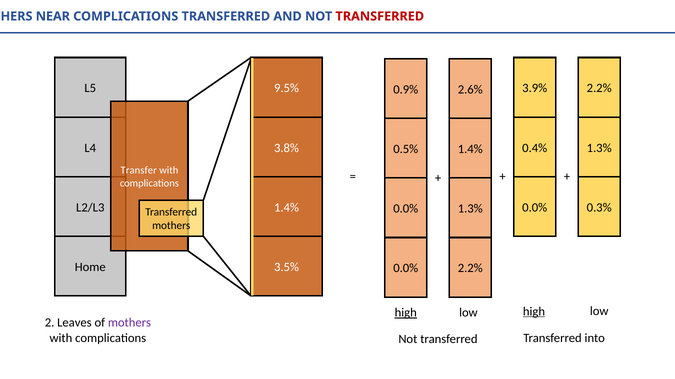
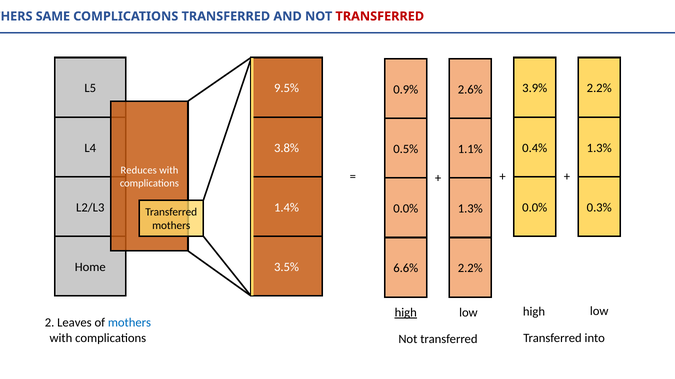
NEAR: NEAR -> SAME (53, 16)
1.4%: 1.4% -> 1.1% (470, 149)
Transfer: Transfer -> Reduces (139, 171)
0.0%: 0.0% -> 6.6% (406, 269)
high underline: present -> none (534, 312)
mothers colour: purple -> blue (129, 323)
